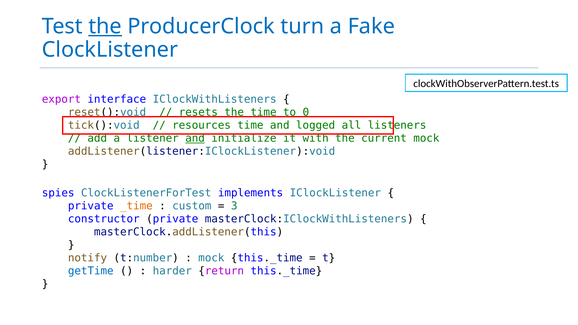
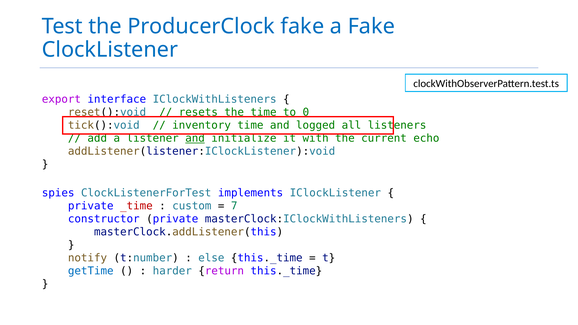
the underline: present -> none (105, 26)
ProducerClock turn: turn -> fake (302, 26)
resources: resources -> inventory (202, 125)
current mock: mock -> echo (426, 138)
_time colour: orange -> red (136, 206)
3: 3 -> 7 (234, 206)
mock: mock -> else (211, 258)
